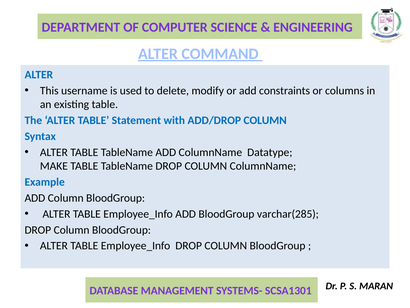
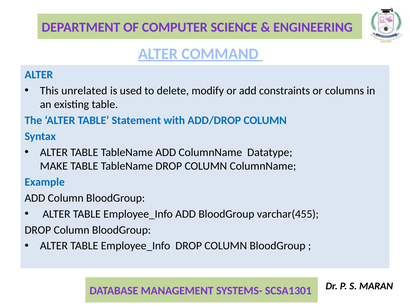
username: username -> unrelated (84, 91)
varchar(285: varchar(285 -> varchar(455 (288, 214)
